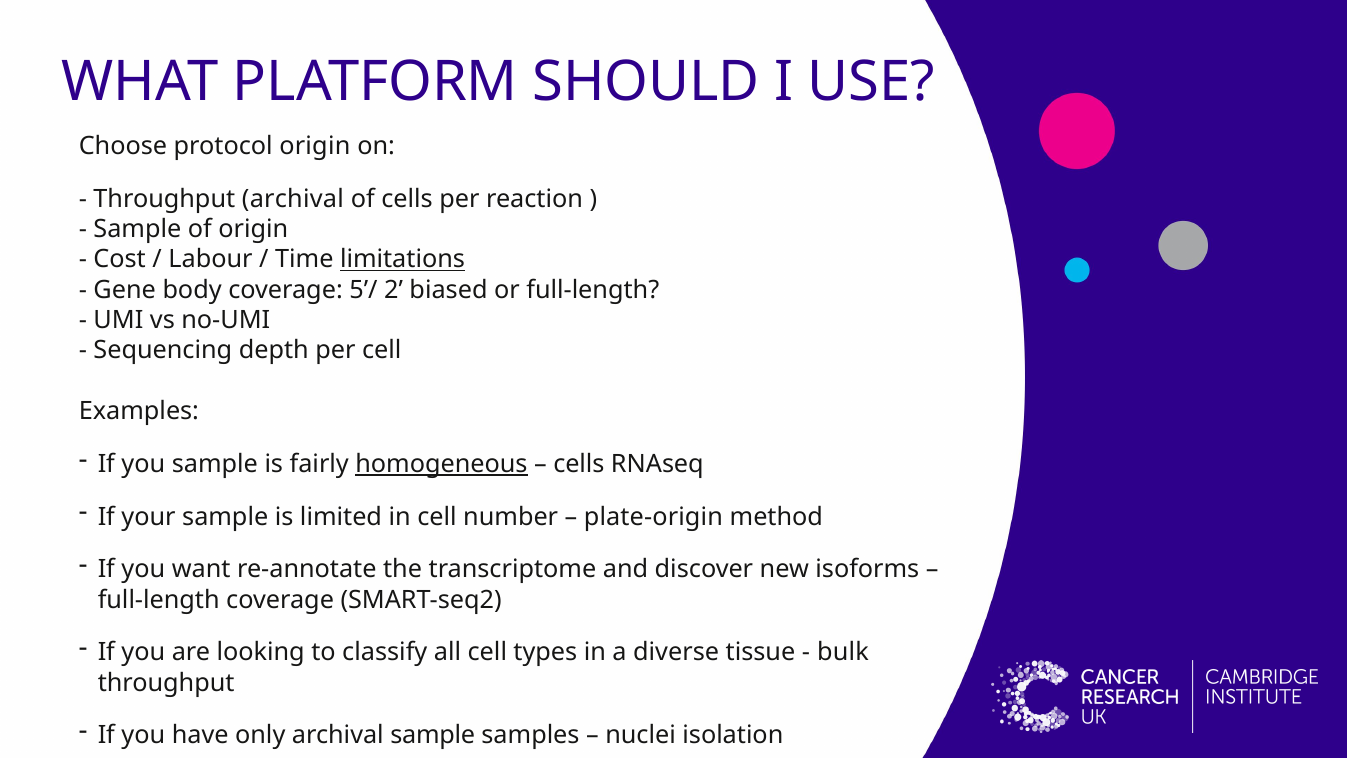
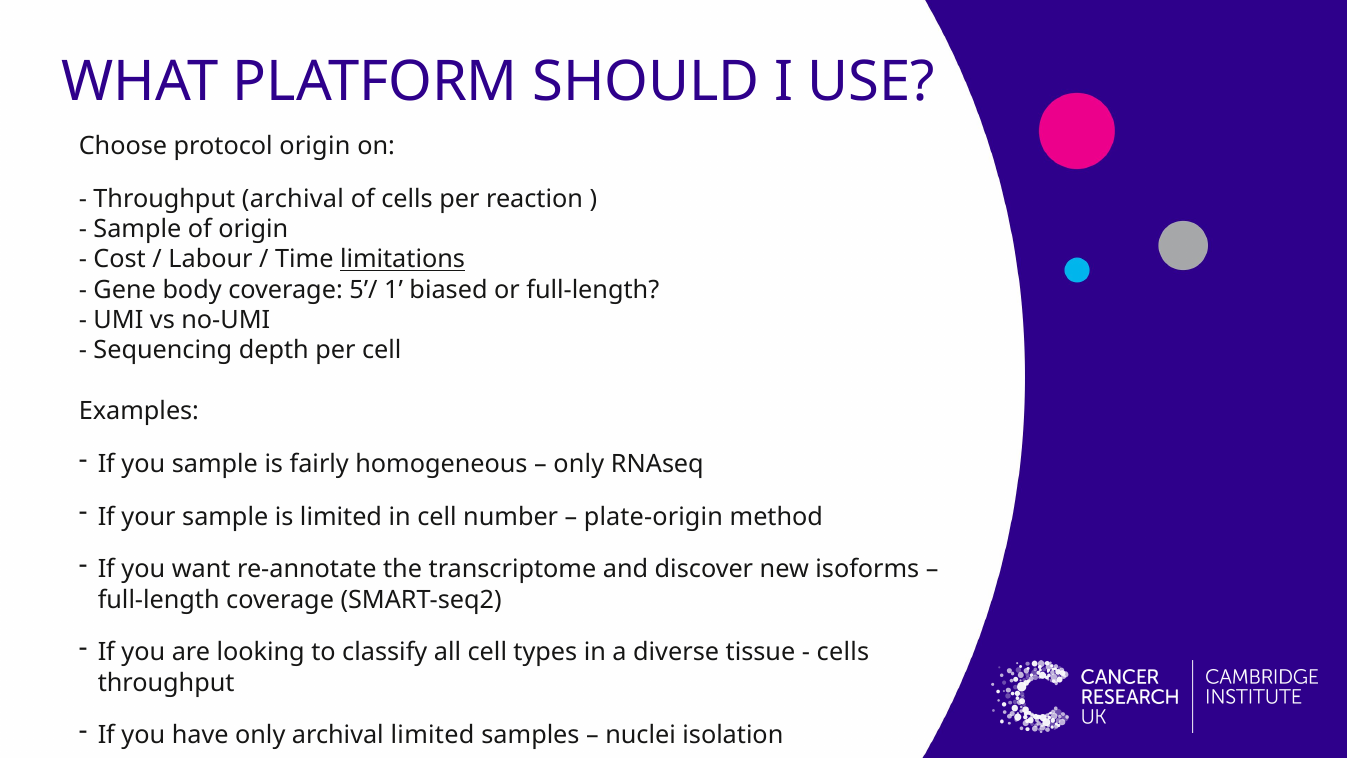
2: 2 -> 1 (394, 290)
homogeneous underline: present -> none (441, 464)
cells: cells -> only (579, 464)
bulk: bulk -> cells (843, 652)
archival sample: sample -> limited (433, 735)
